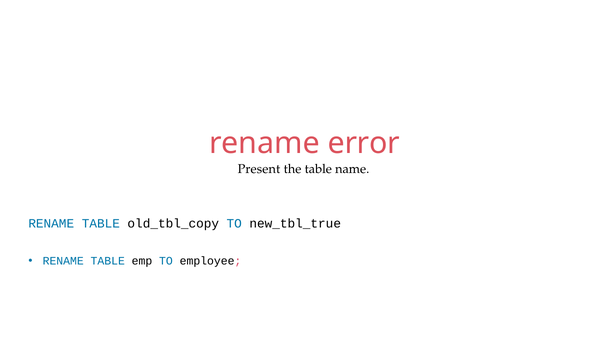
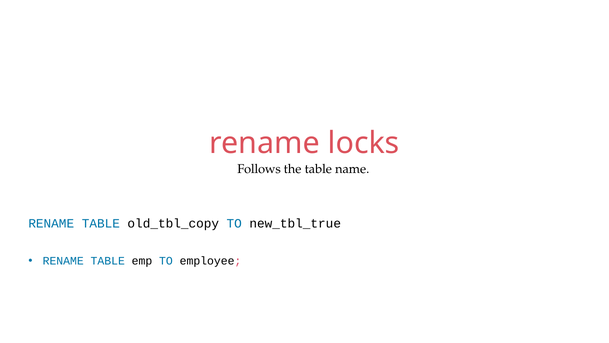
error: error -> locks (364, 143)
Present: Present -> Follows (259, 169)
